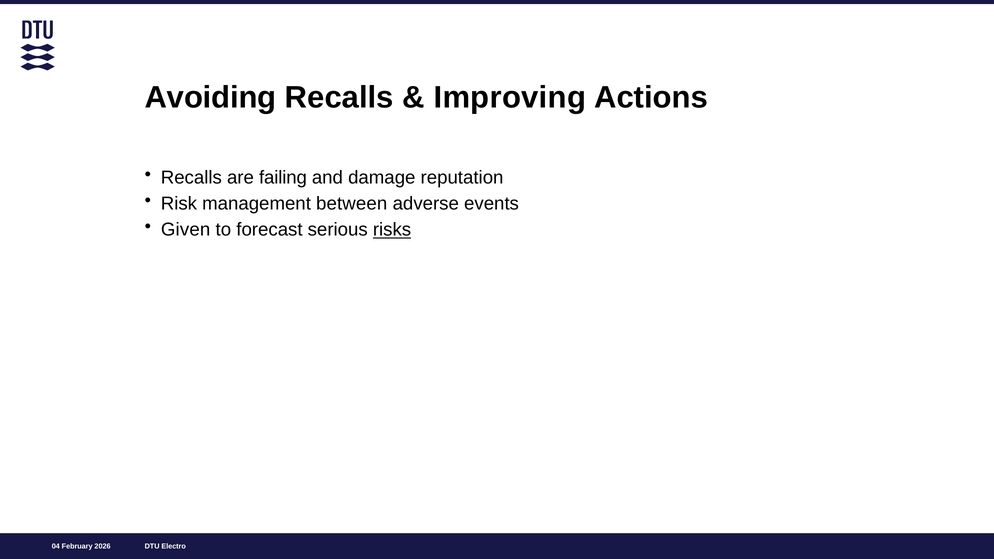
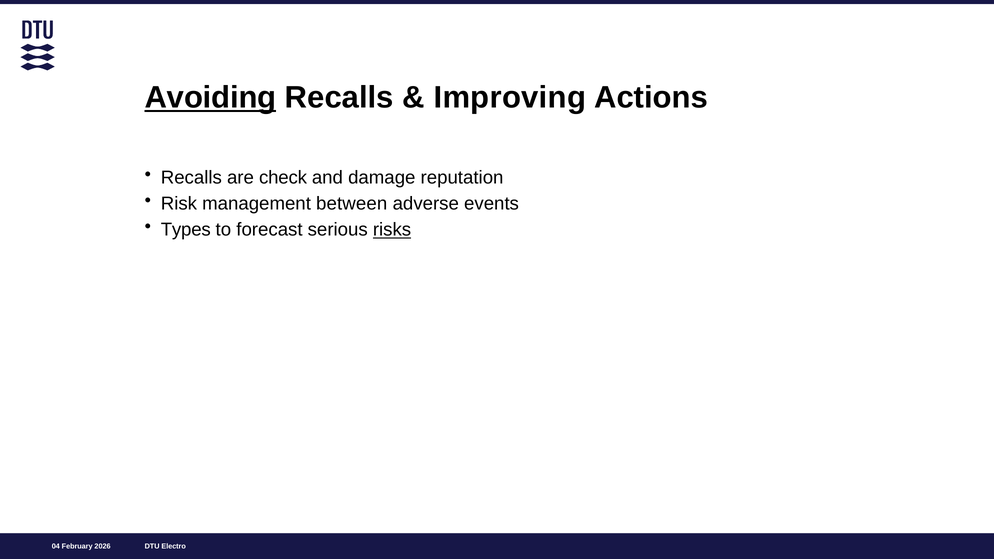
Avoiding underline: none -> present (211, 98)
failing: failing -> check (283, 178)
Given: Given -> Types (186, 230)
